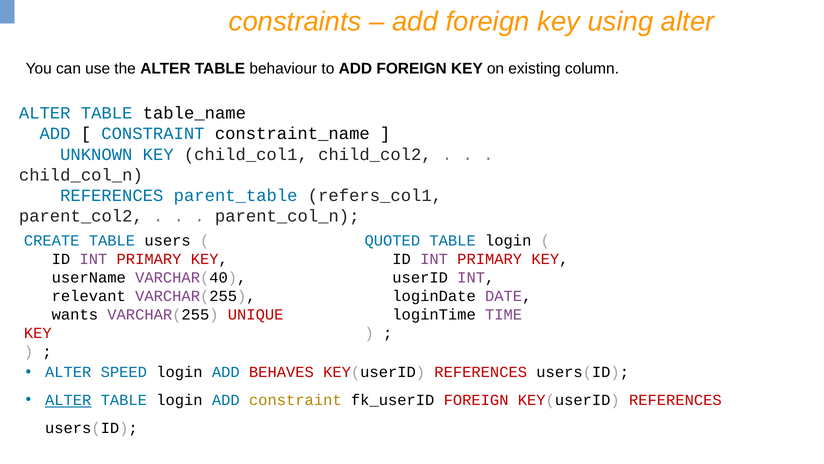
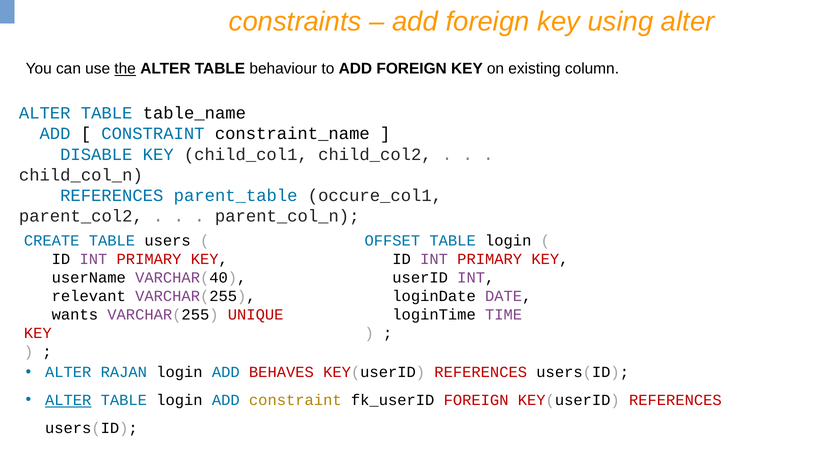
the underline: none -> present (125, 69)
UNKNOWN: UNKNOWN -> DISABLE (96, 154)
refers_col1: refers_col1 -> occure_col1 (375, 195)
QUOTED: QUOTED -> OFFSET (392, 240)
SPEED: SPEED -> RAJAN (124, 372)
